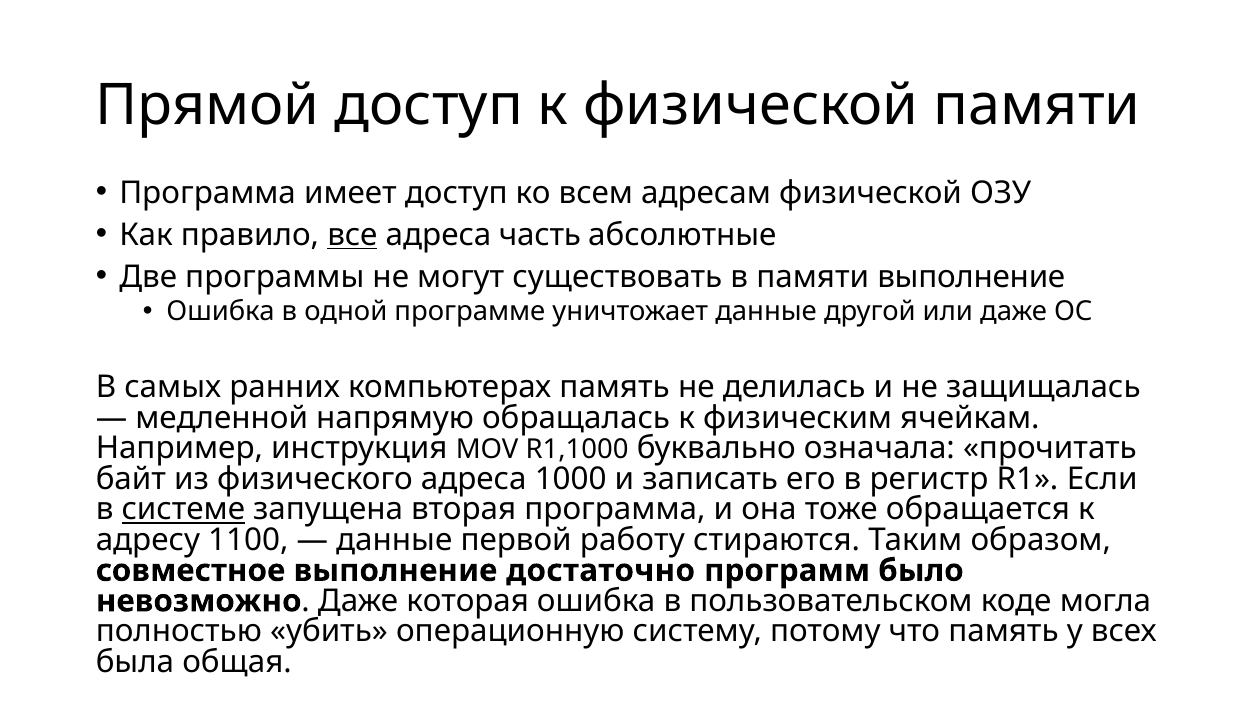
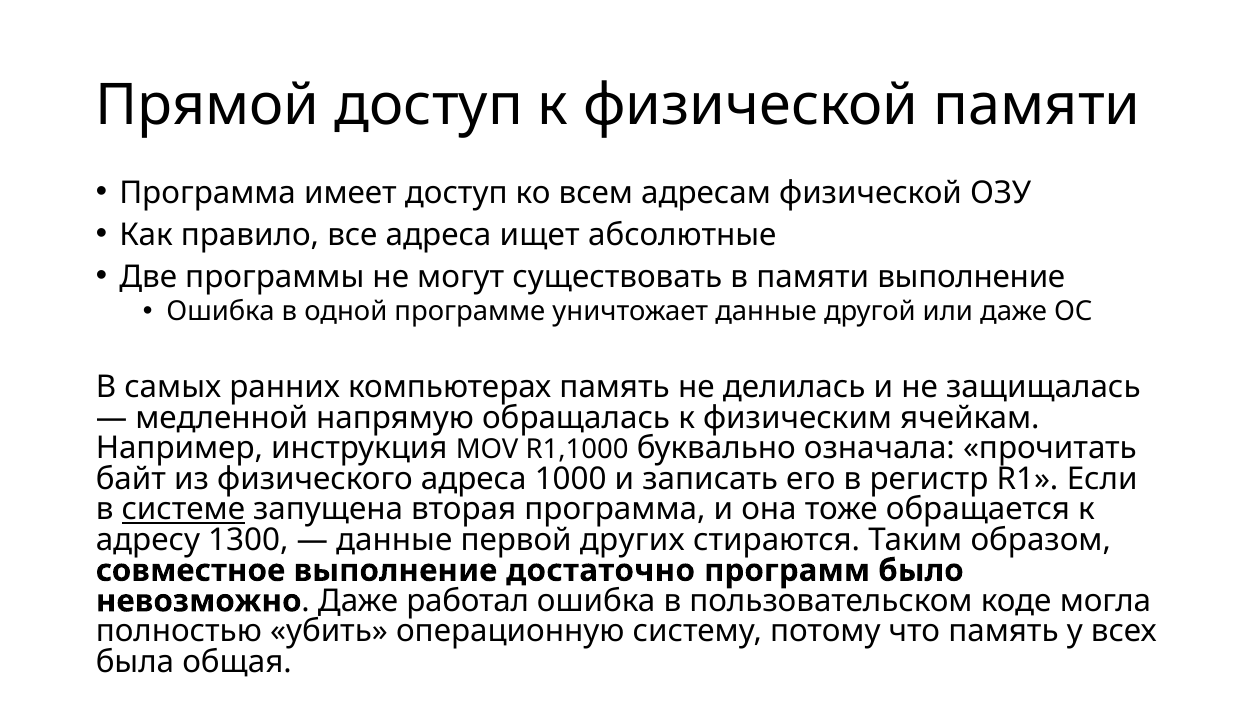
все underline: present -> none (352, 235)
часть: часть -> ищет (540, 235)
1100: 1100 -> 1300 (248, 540)
работу: работу -> других (632, 540)
которая: которая -> работал (468, 601)
